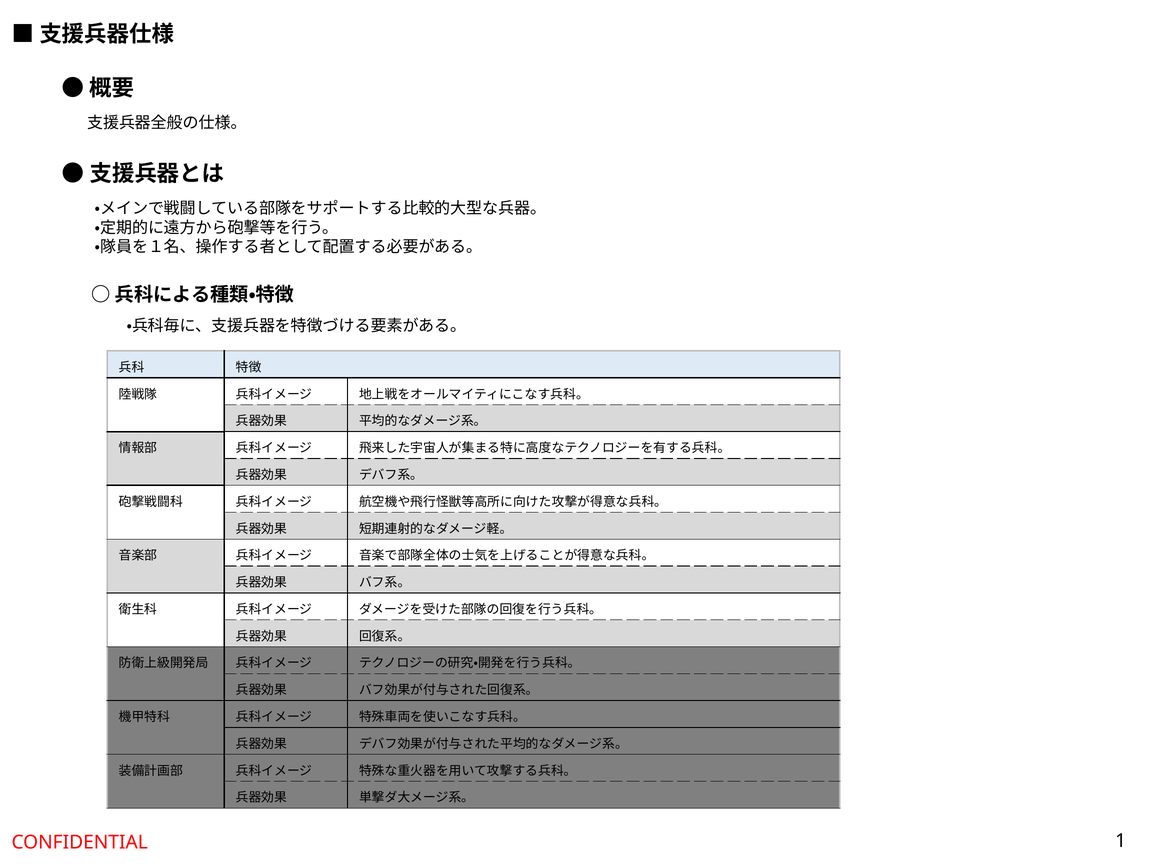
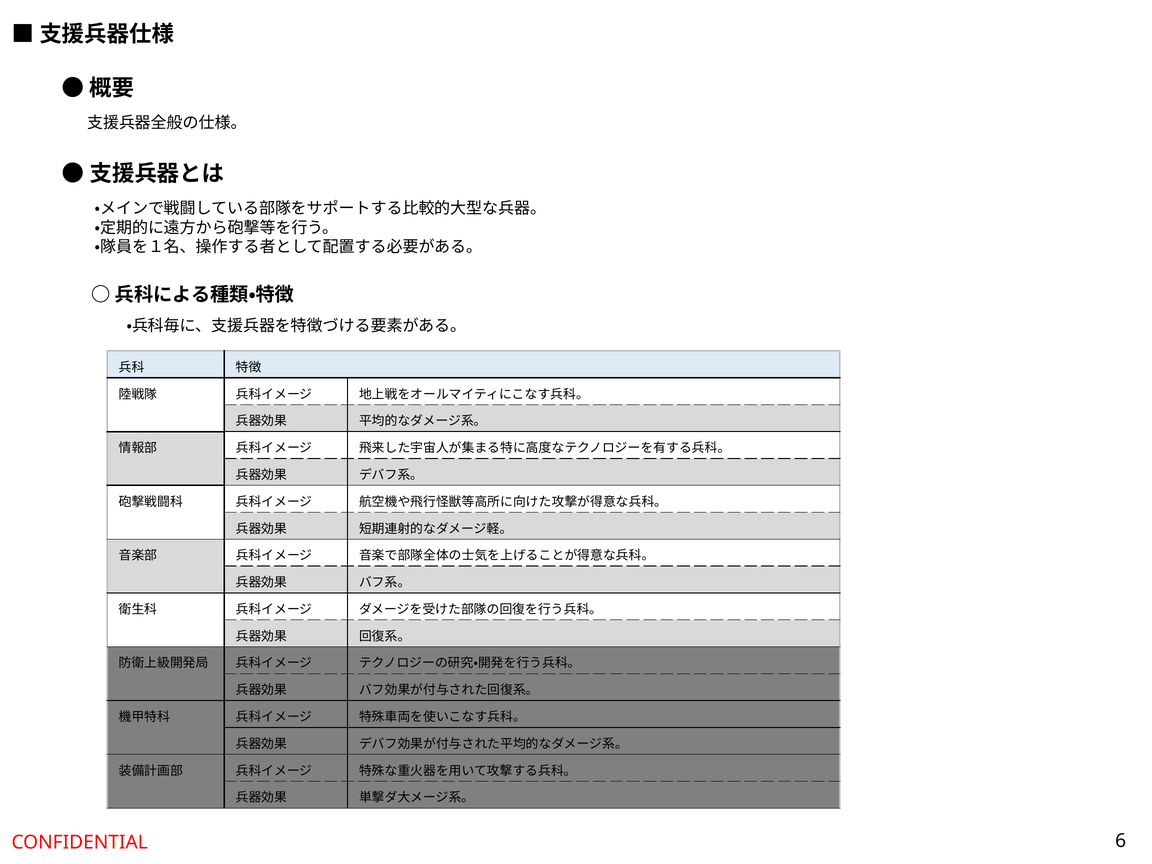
1: 1 -> 6 (1121, 841)
